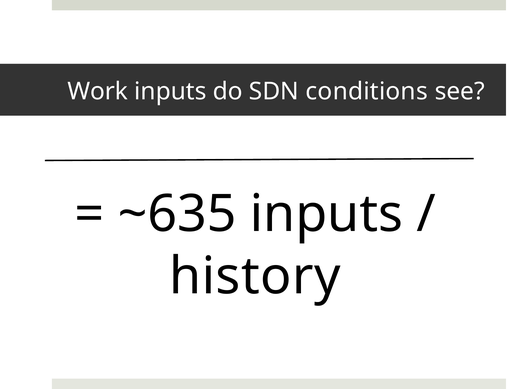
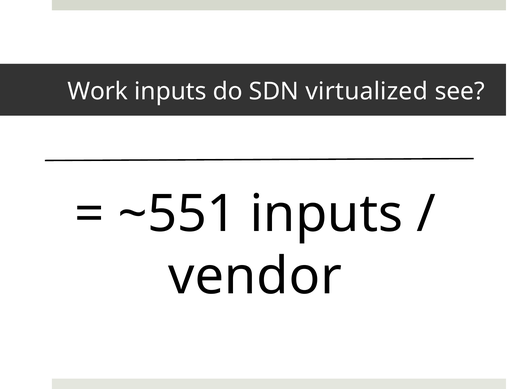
conditions: conditions -> virtualized (367, 91)
~635: ~635 -> ~551 (177, 214)
history: history -> vendor (255, 277)
